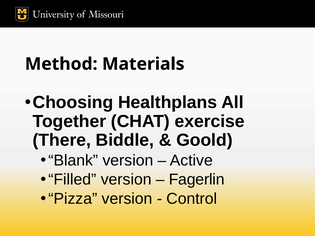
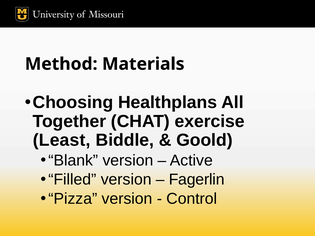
There: There -> Least (62, 140)
